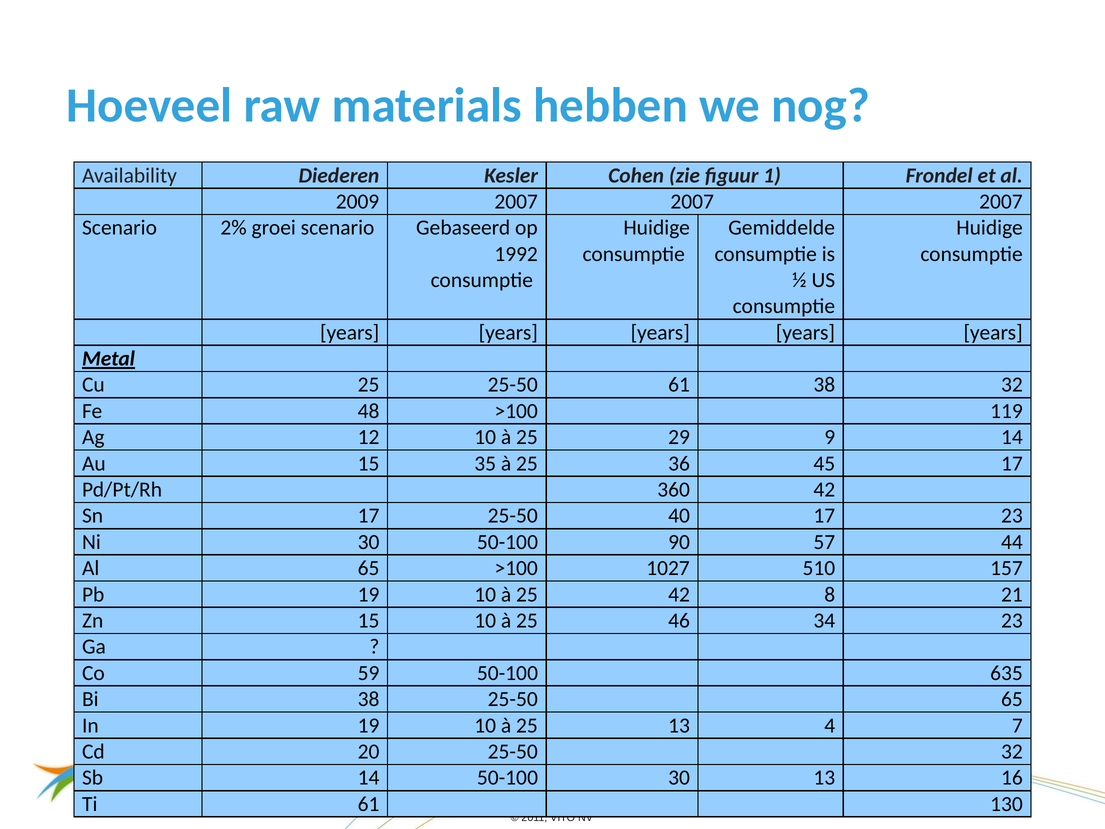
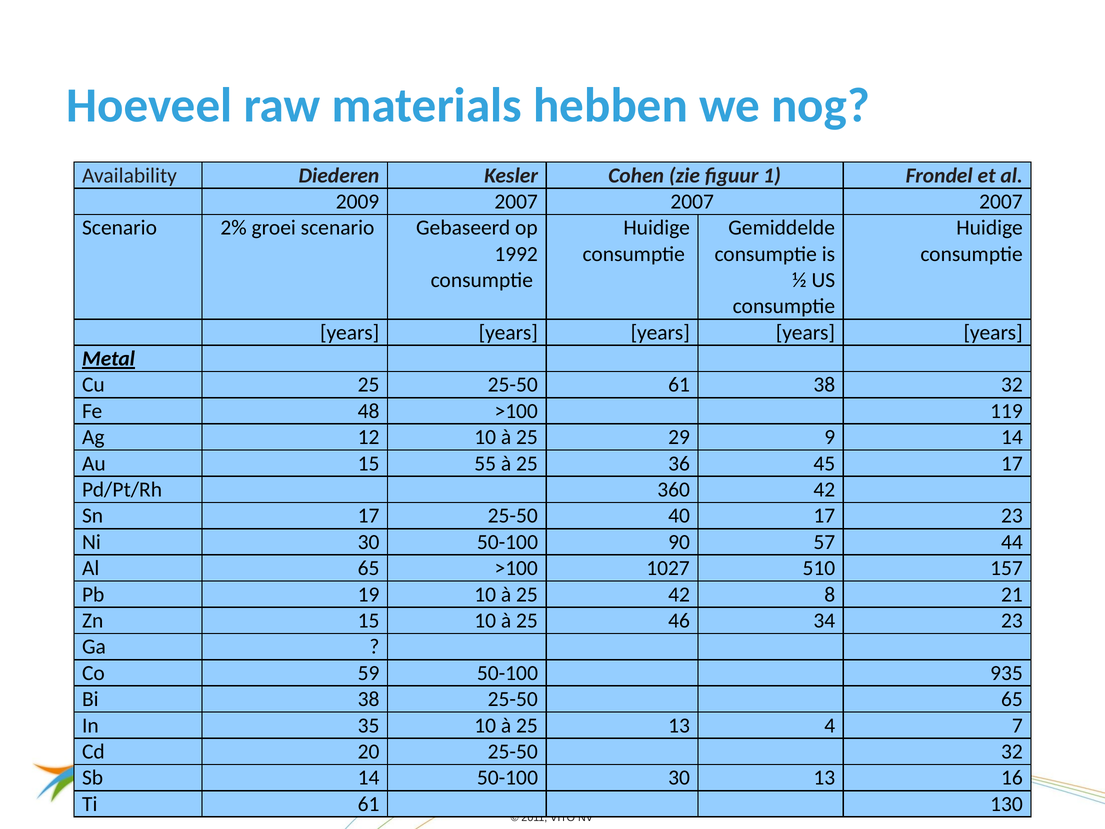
35: 35 -> 55 (485, 463)
635: 635 -> 935 (1007, 673)
In 19: 19 -> 35 (369, 725)
